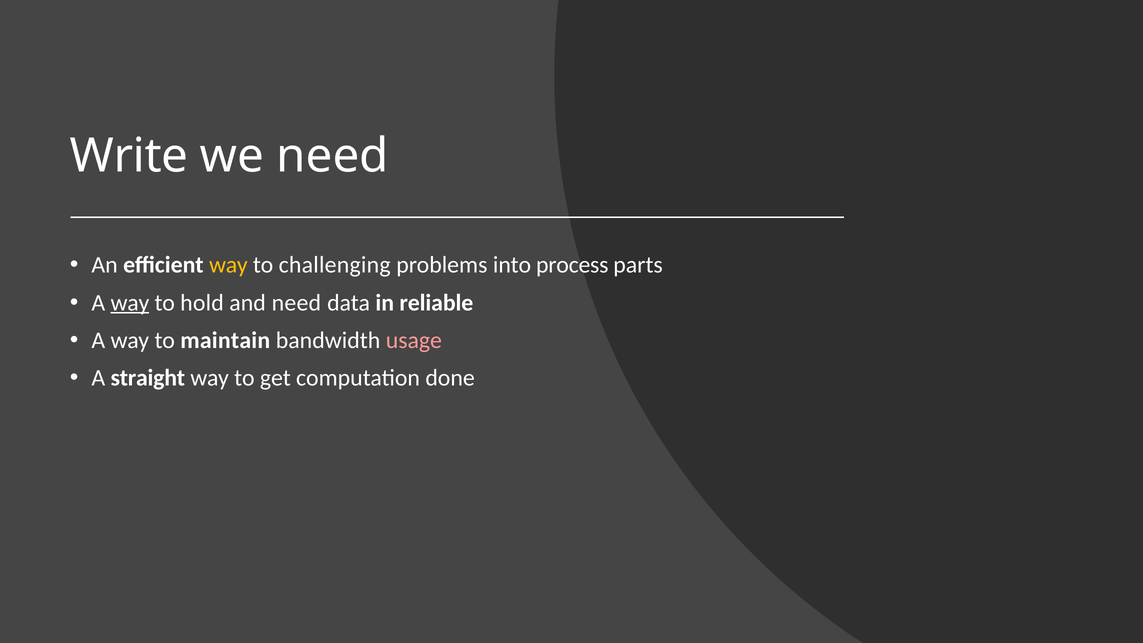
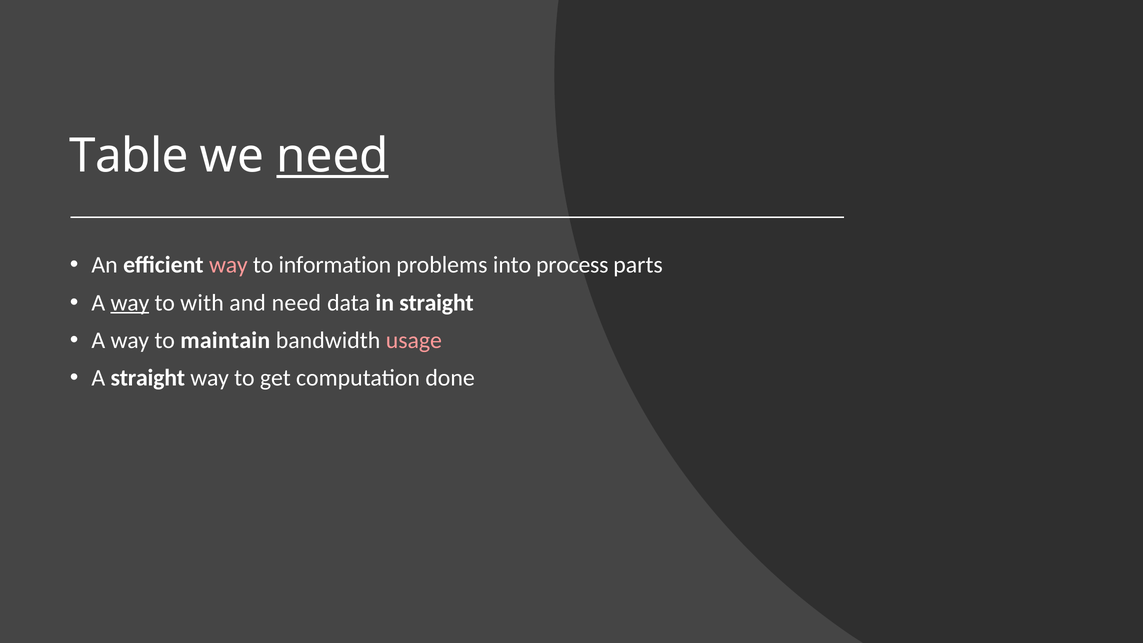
Write: Write -> Table (129, 156)
need underline: none -> present (333, 156)
way colour: yellow -> pink (228, 265)
challenging: challenging -> information (335, 265)
hold: hold -> with (202, 303)
in reliable: reliable -> straight (436, 303)
